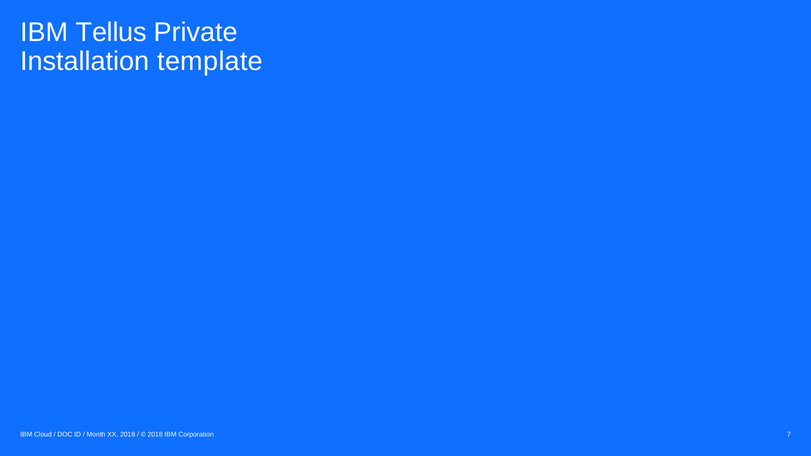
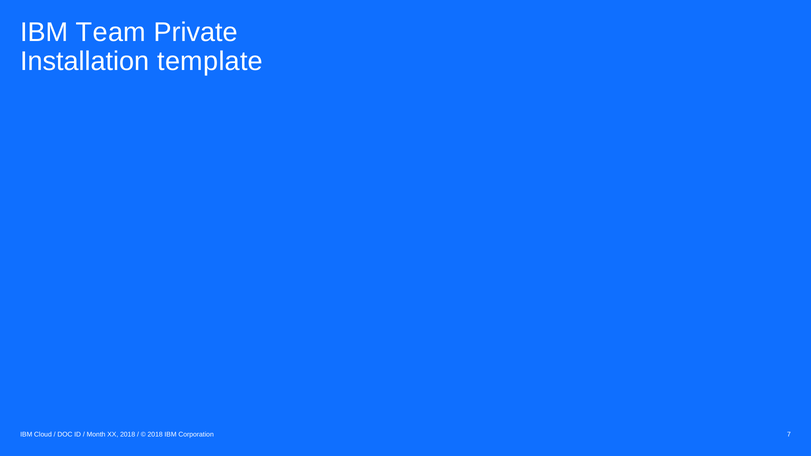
Tellus: Tellus -> Team (111, 32)
